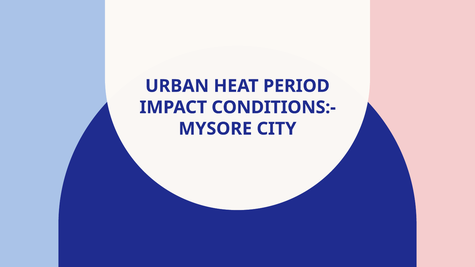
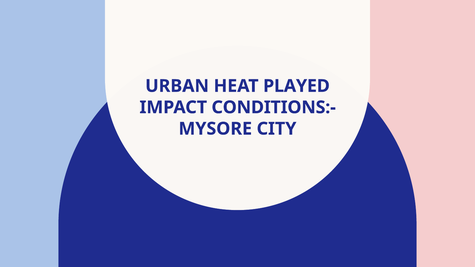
PERIOD: PERIOD -> PLAYED (296, 86)
